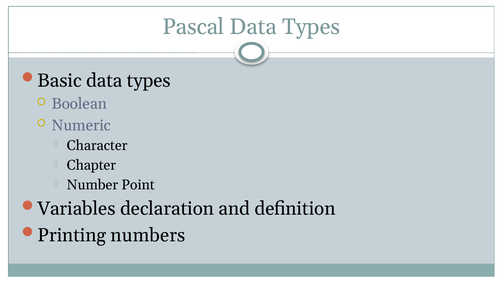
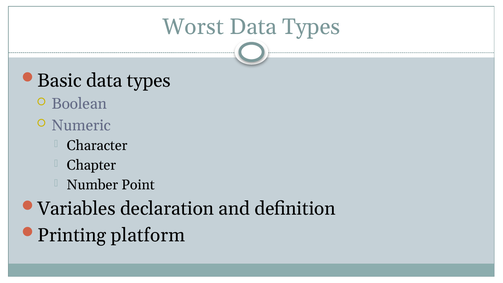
Pascal: Pascal -> Worst (193, 27)
numbers: numbers -> platform (148, 235)
